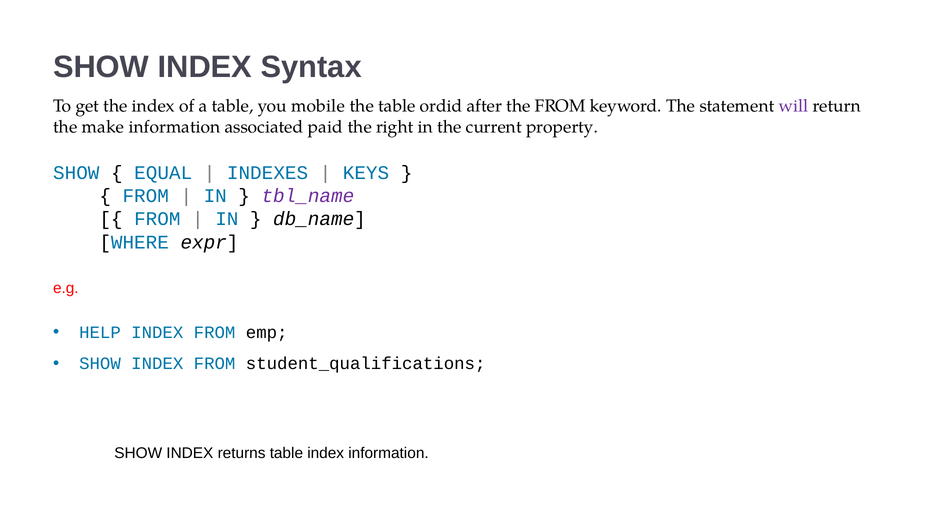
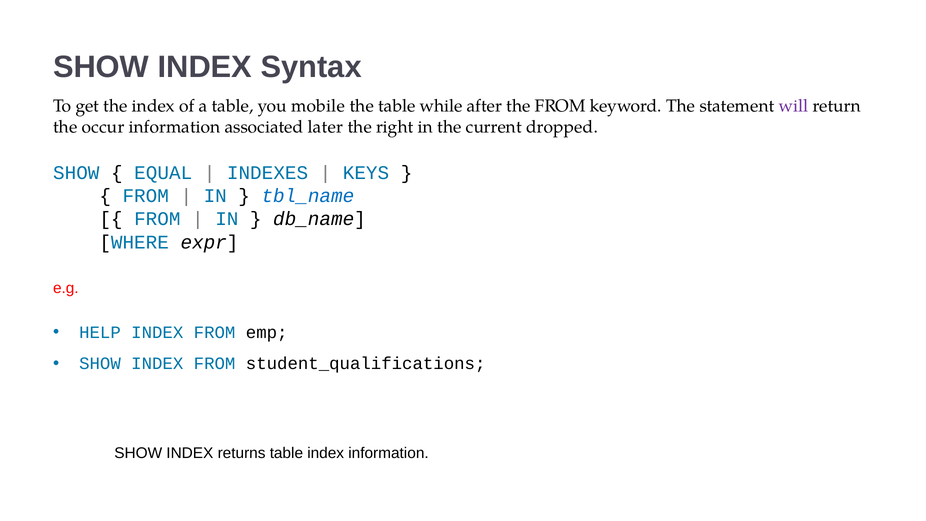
ordid: ordid -> while (441, 106)
make: make -> occur (103, 127)
paid: paid -> later (325, 127)
property: property -> dropped (562, 127)
tbl_name colour: purple -> blue (308, 196)
